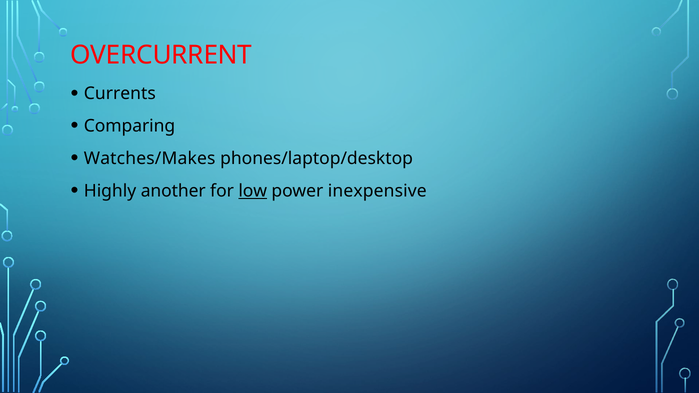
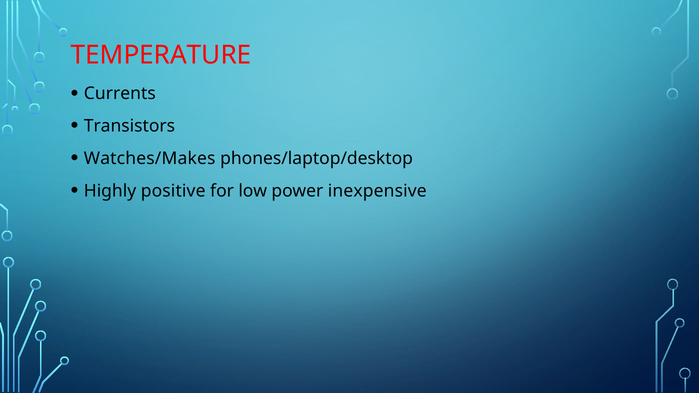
OVERCURRENT: OVERCURRENT -> TEMPERATURE (161, 55)
Comparing: Comparing -> Transistors (129, 126)
another: another -> positive (173, 191)
low underline: present -> none (253, 191)
